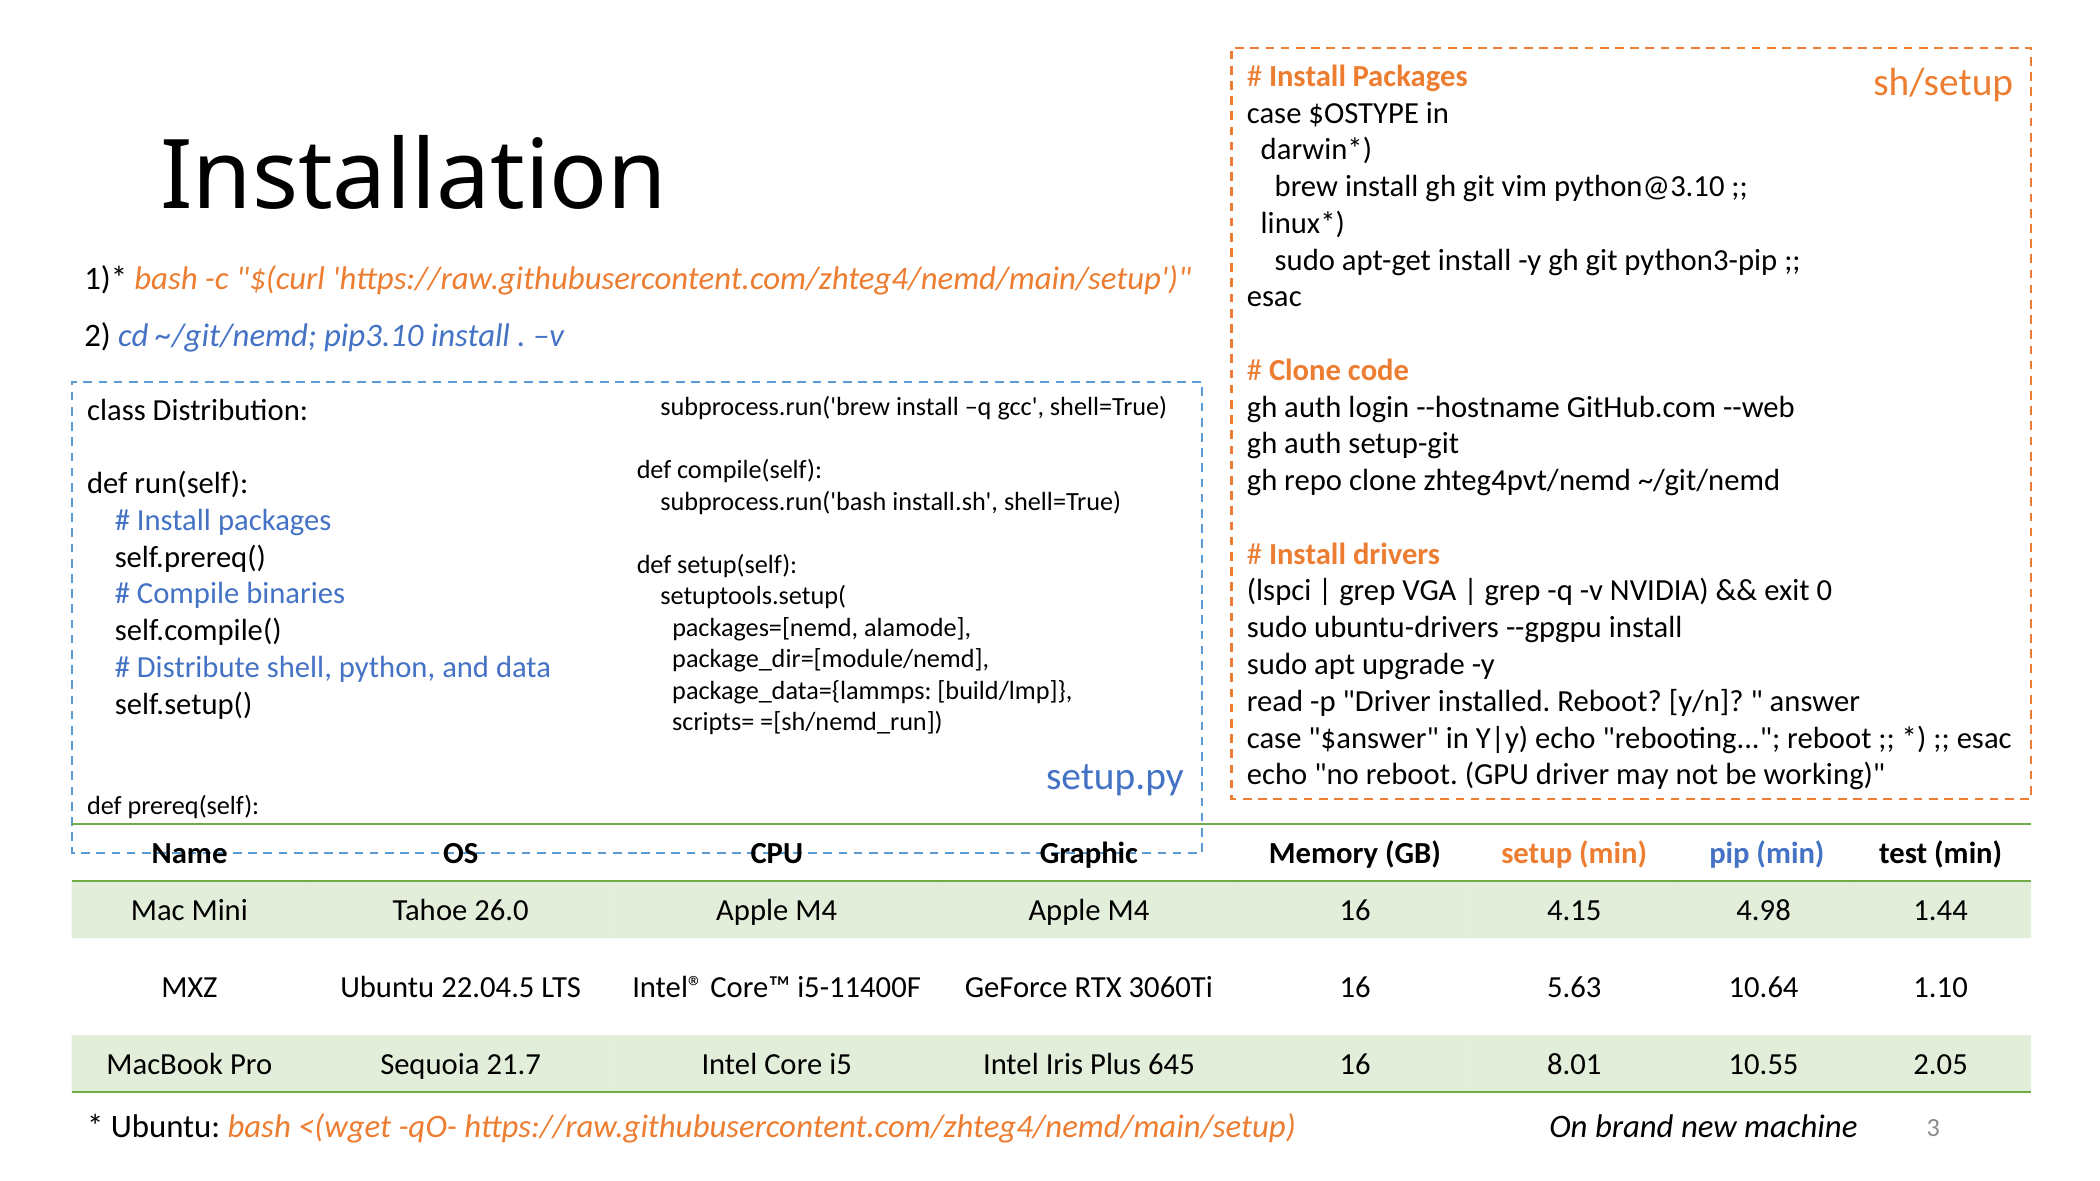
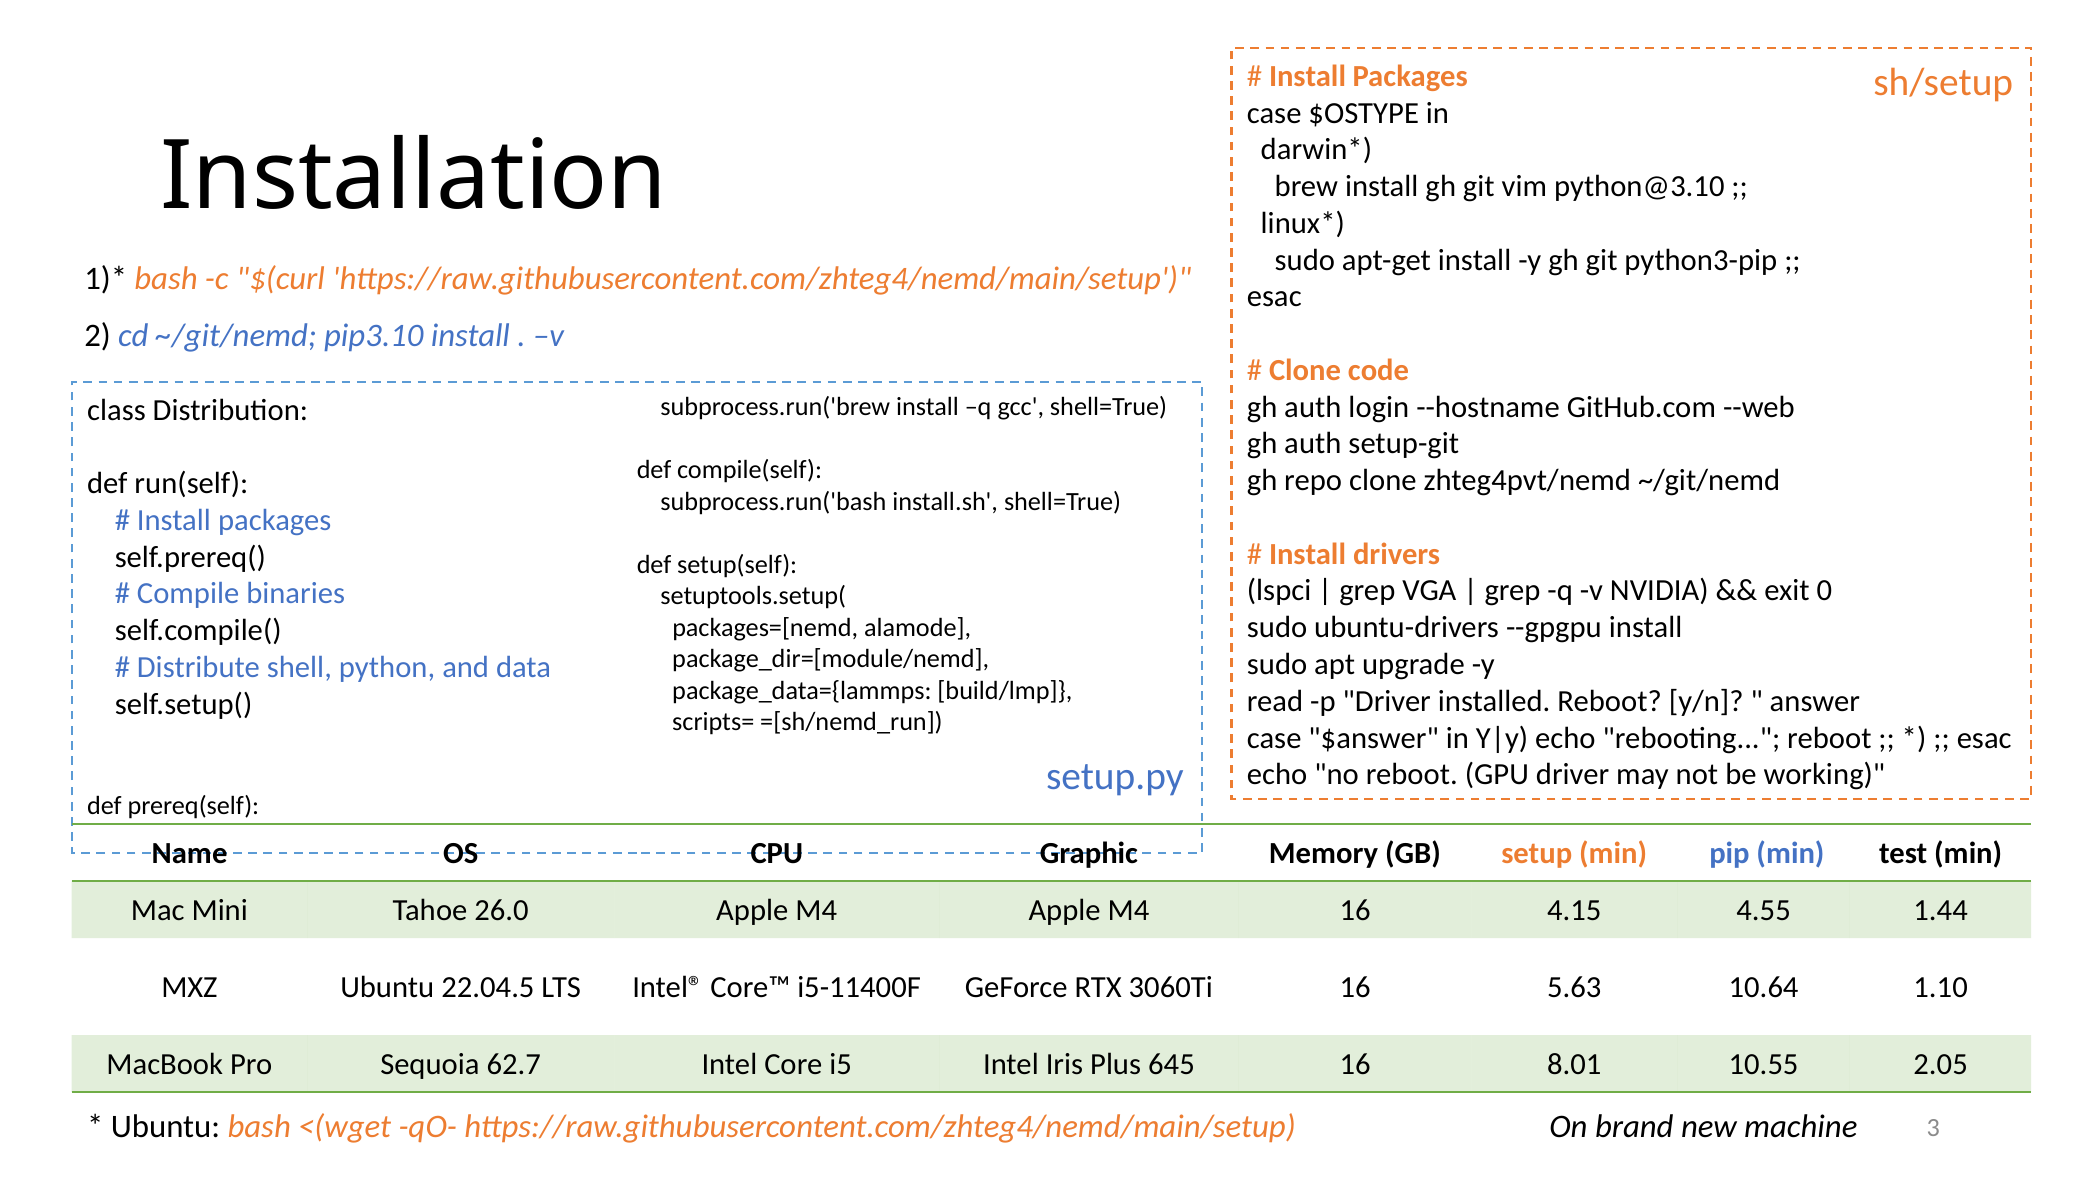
4.98: 4.98 -> 4.55 (1764, 910)
21.7: 21.7 -> 62.7 (514, 1064)
